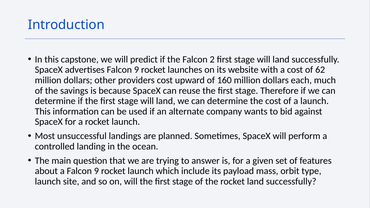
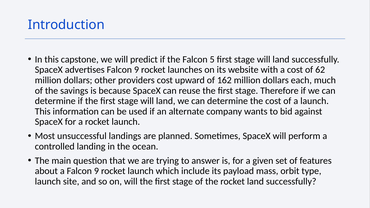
2: 2 -> 5 (212, 59)
160: 160 -> 162 (224, 80)
